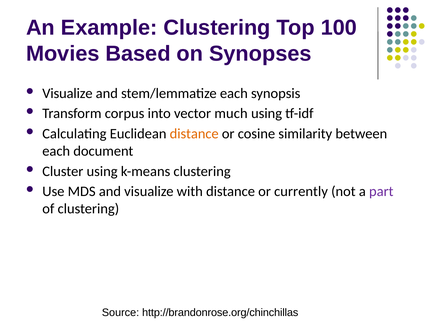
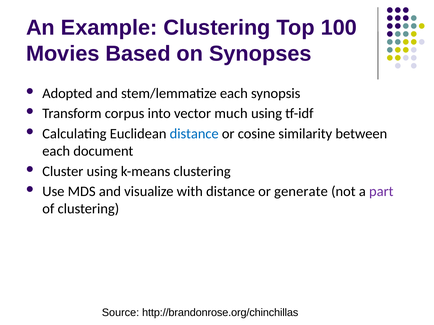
Visualize: Visualize -> Adopted (67, 93)
distance colour: orange -> blue (194, 134)
currently: currently -> generate (301, 192)
